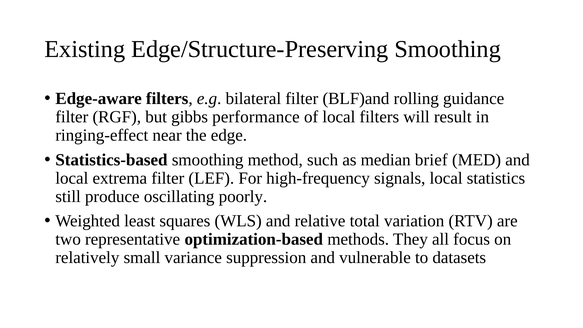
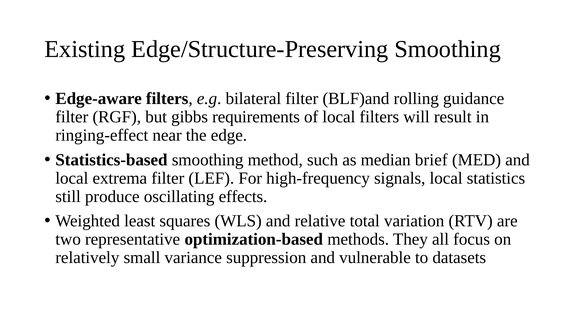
performance: performance -> requirements (256, 117)
poorly: poorly -> effects (243, 196)
